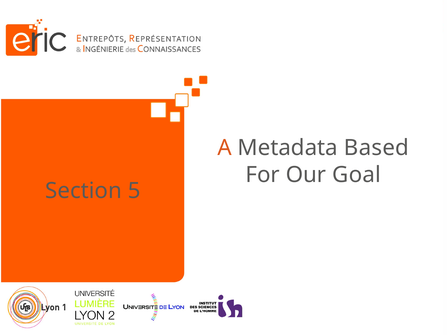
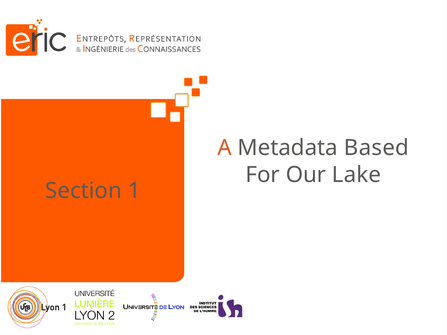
Goal: Goal -> Lake (357, 175)
5: 5 -> 1 (134, 191)
